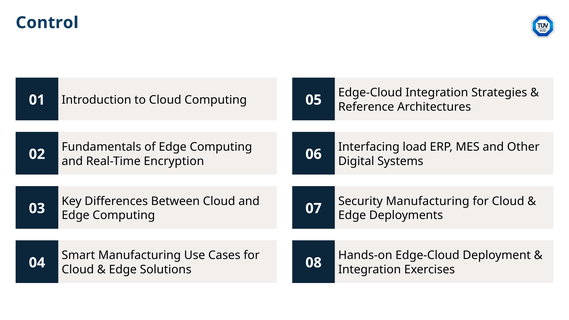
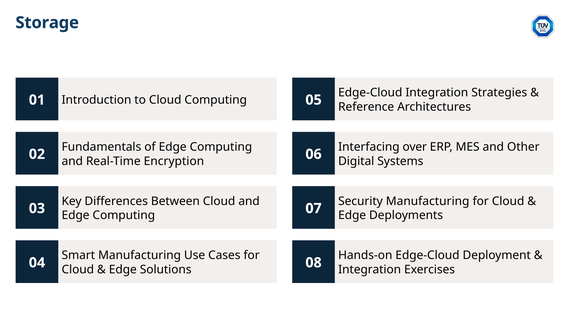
Control: Control -> Storage (47, 23)
load: load -> over (415, 147)
